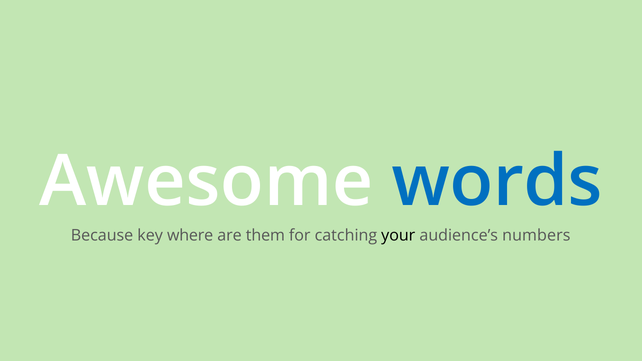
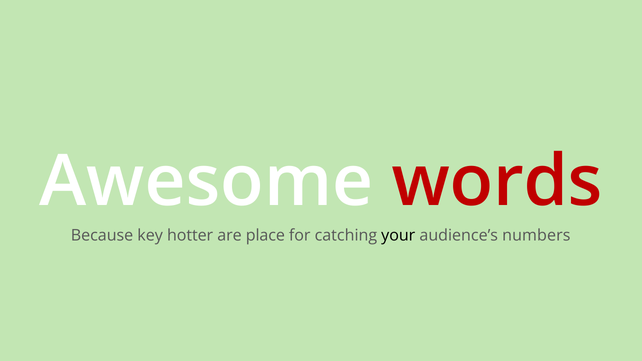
words colour: blue -> red (497, 182)
where: where -> hotter (190, 236)
them: them -> place (265, 236)
